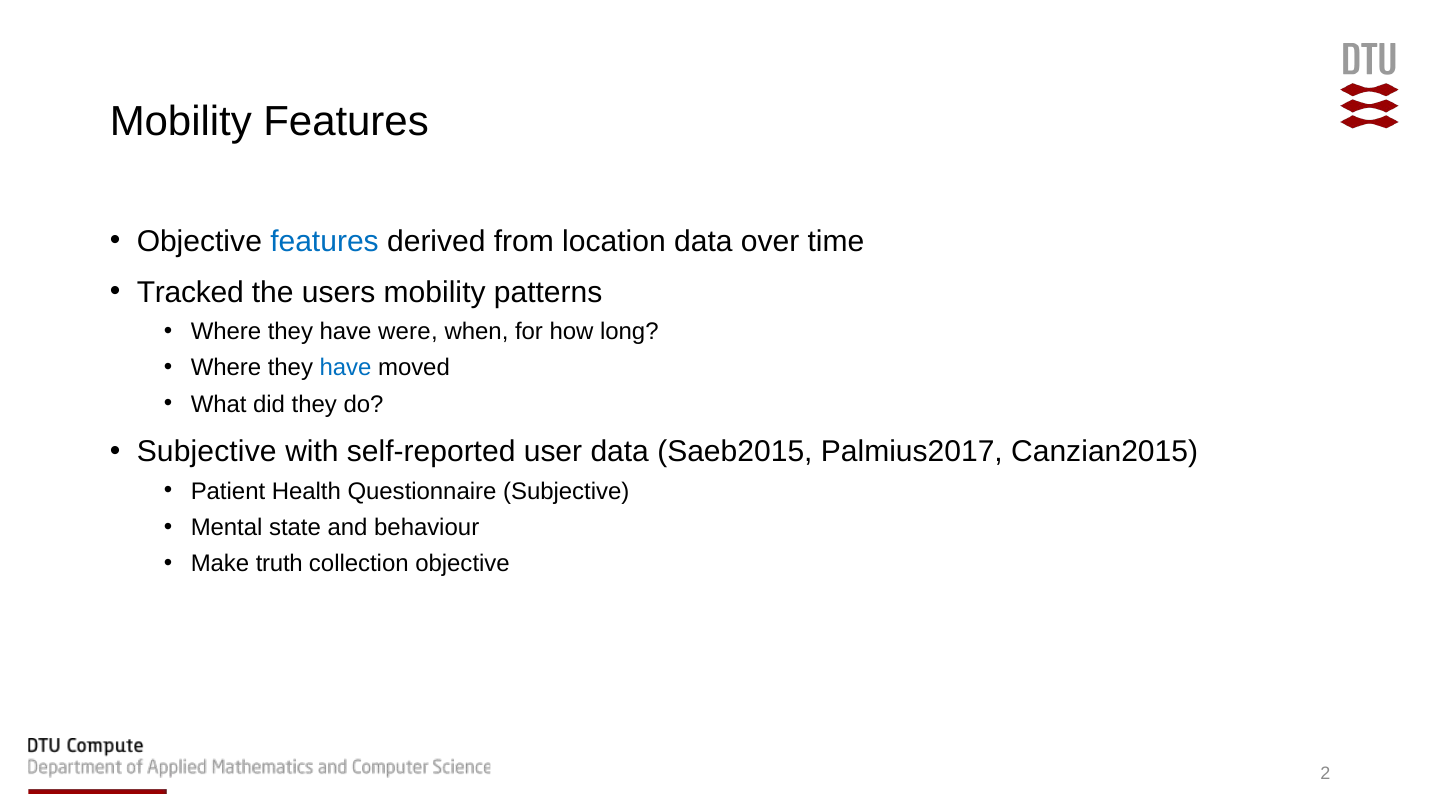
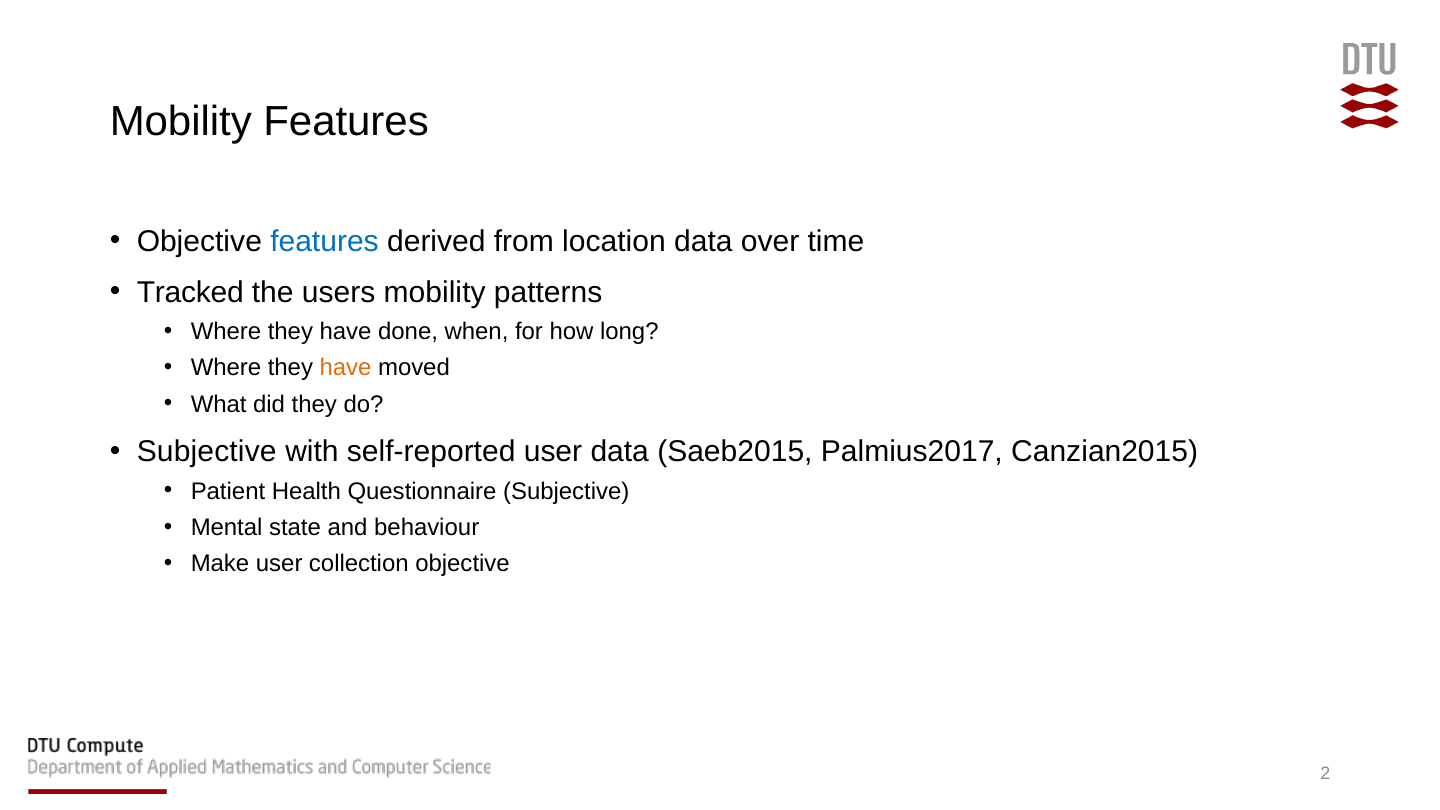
were: were -> done (408, 332)
have colour: blue -> orange (346, 368)
Make truth: truth -> user (279, 564)
